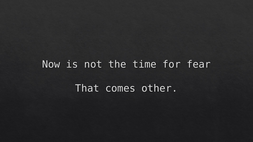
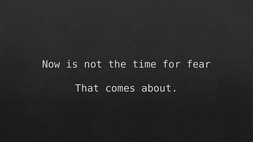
other: other -> about (160, 89)
